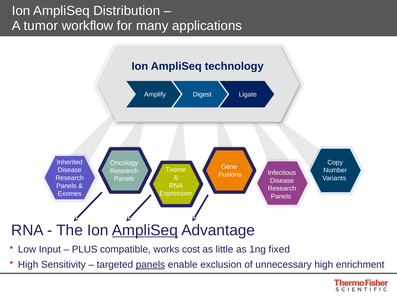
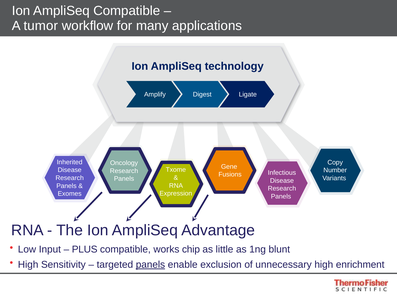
AmpliSeq Distribution: Distribution -> Compatible (127, 11)
AmpliSeq underline: present -> none (145, 231)
cost: cost -> chip (191, 250)
fixed: fixed -> blunt (279, 250)
